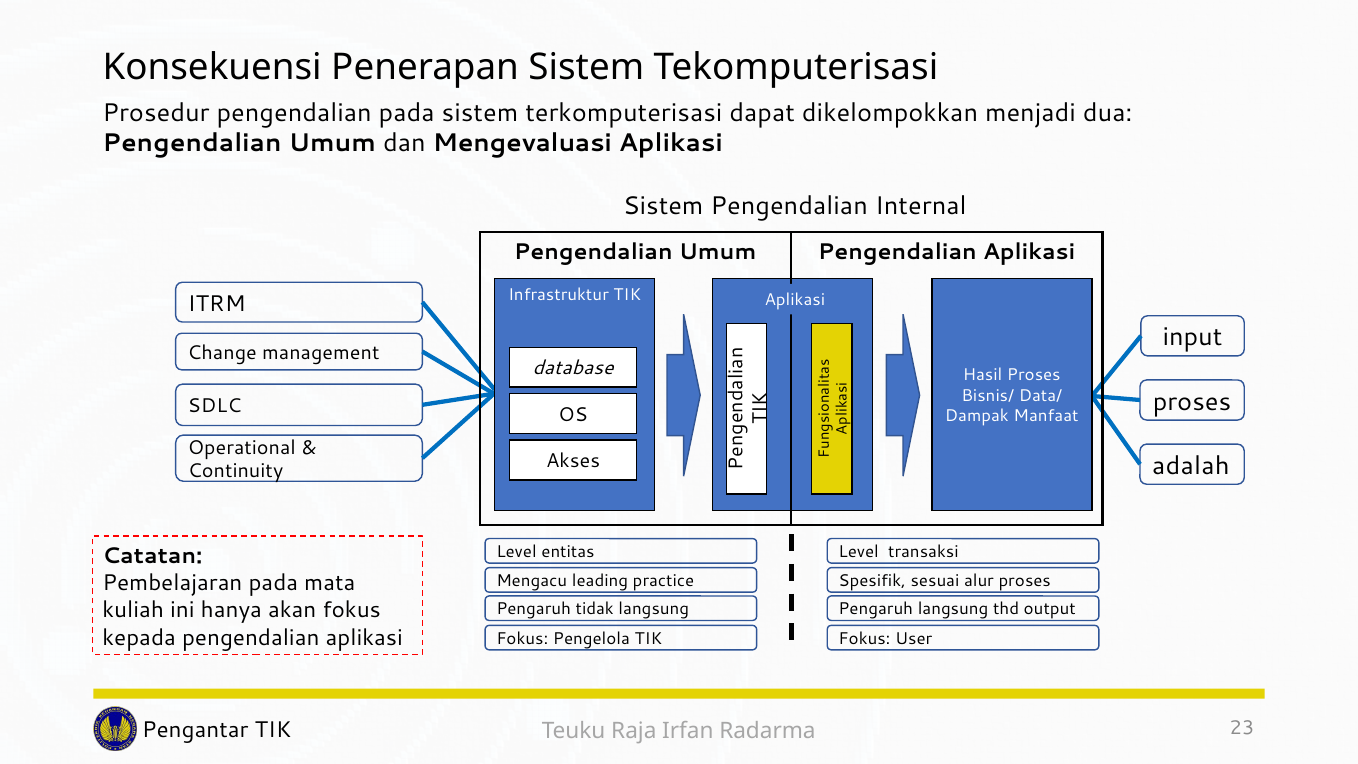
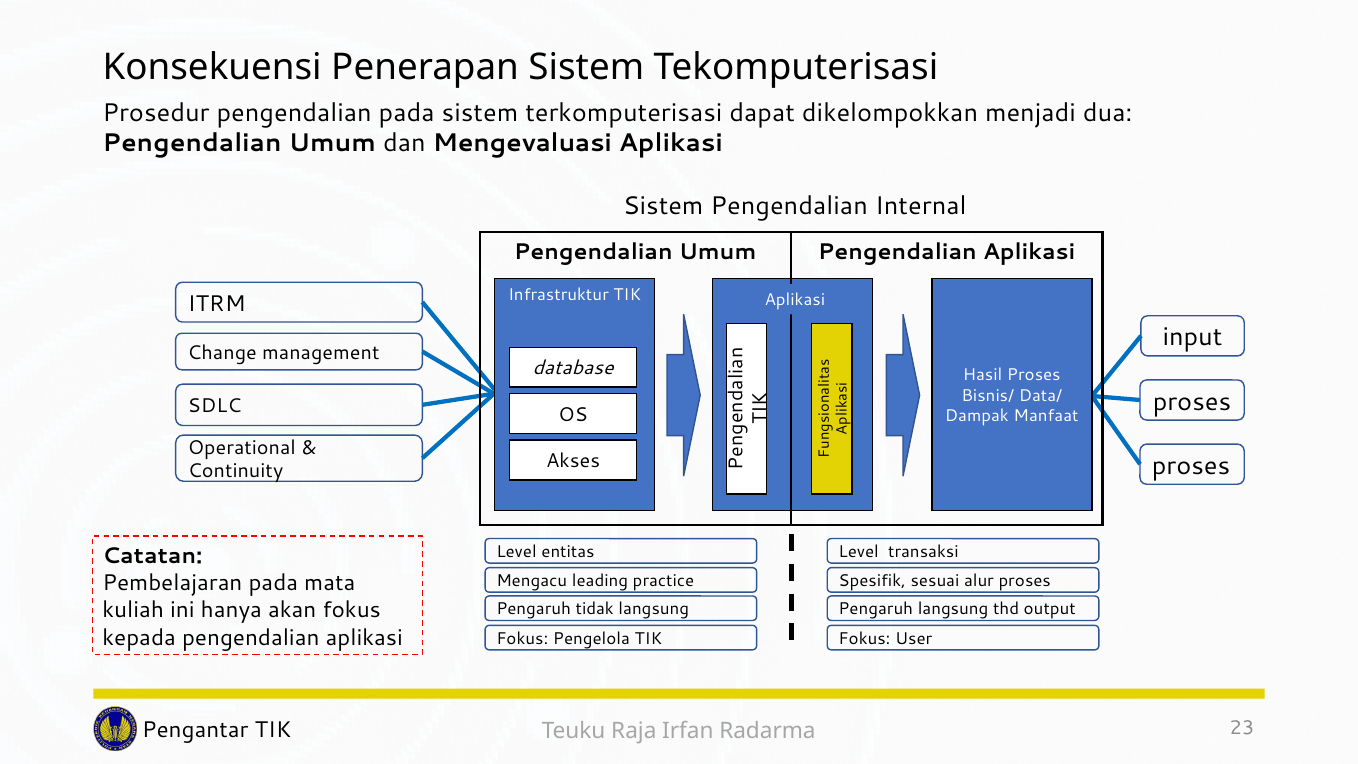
adalah: adalah -> proses (1191, 466)
